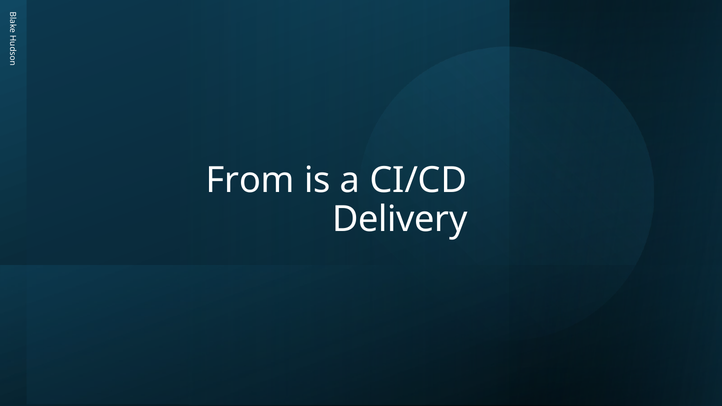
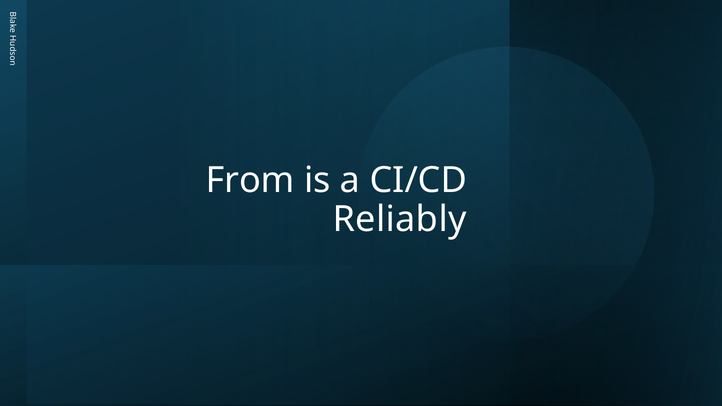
Delivery: Delivery -> Reliably (400, 220)
